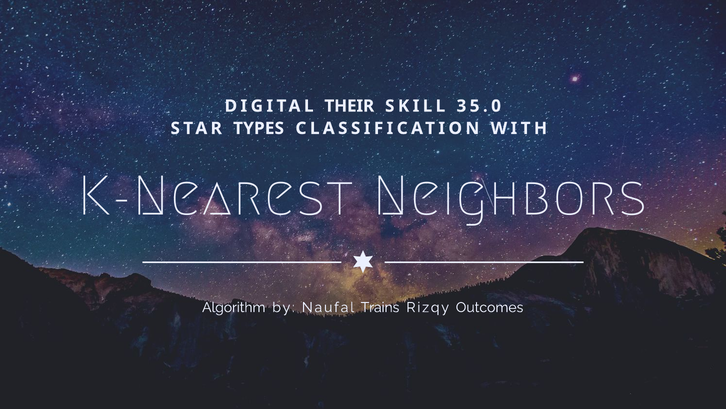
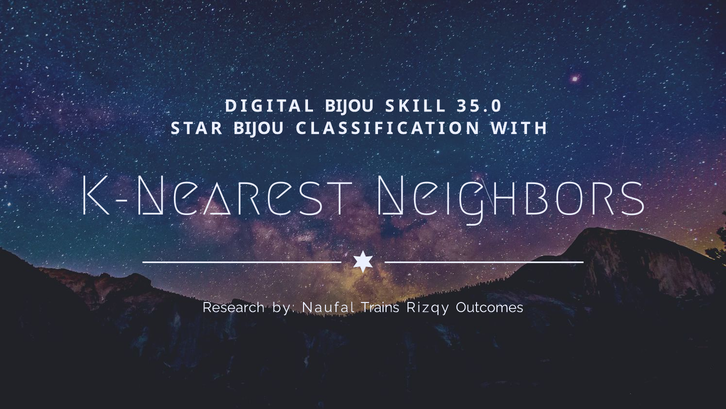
DIGITAL THEIR: THEIR -> BIJOU (349, 106)
STAR TYPES: TYPES -> BIJOU (259, 128)
Algorithm: Algorithm -> Research (234, 307)
